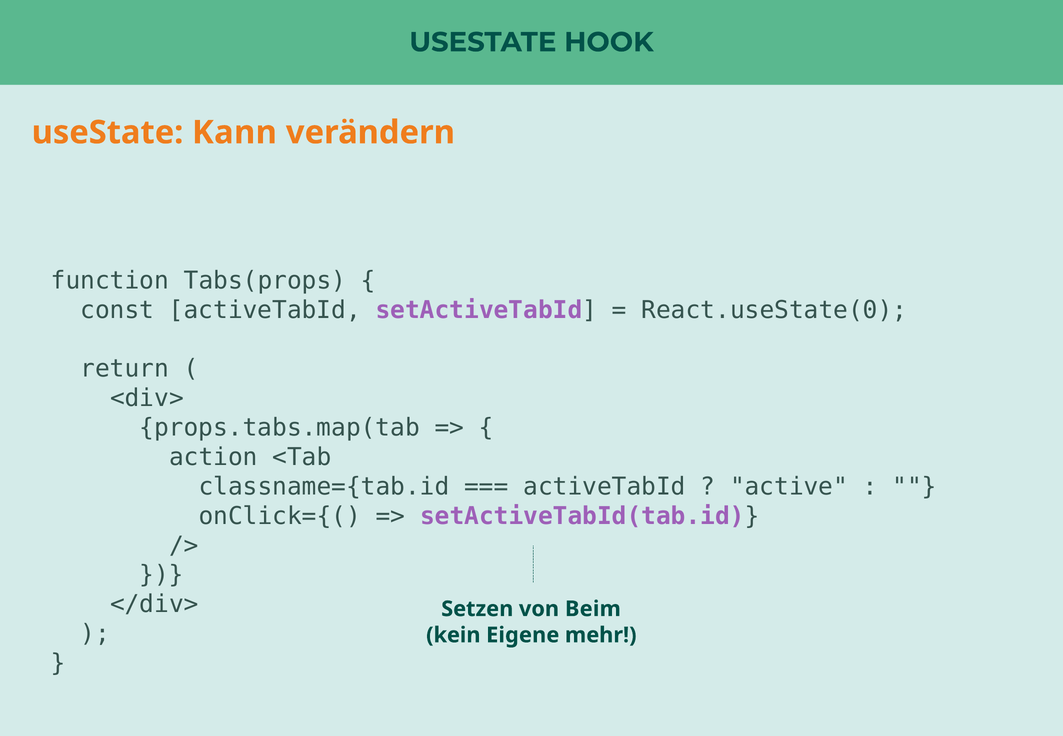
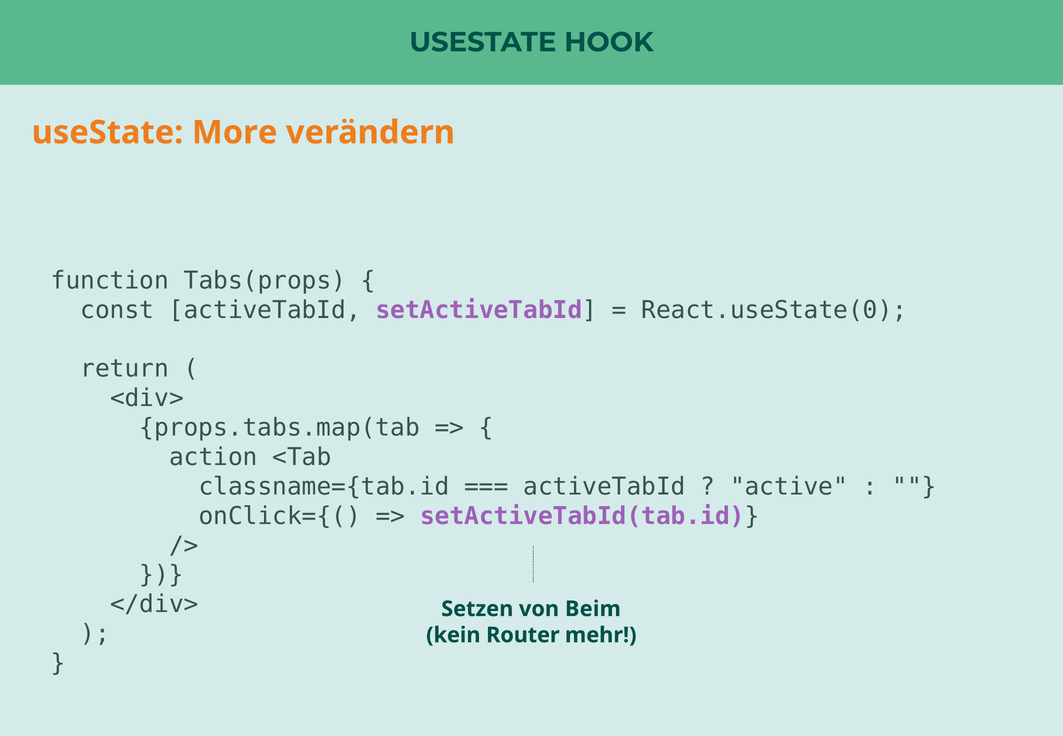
Kann: Kann -> More (235, 132)
Eigene: Eigene -> Router (523, 635)
